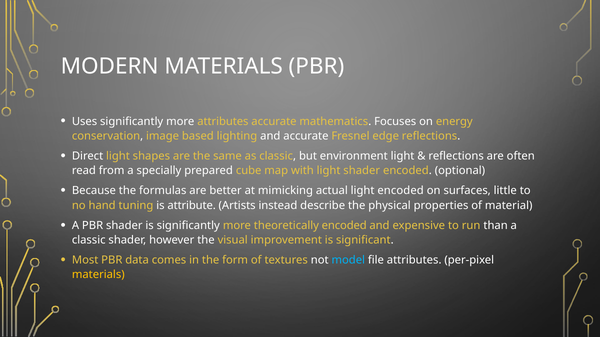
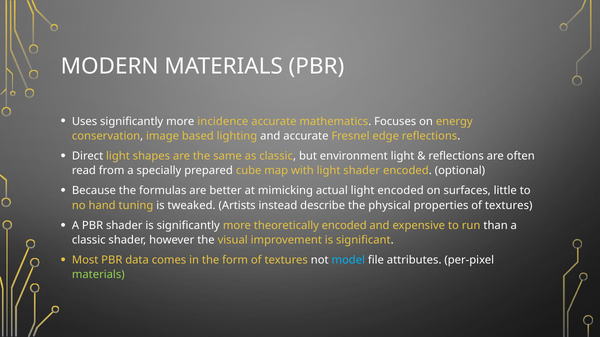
more attributes: attributes -> incidence (223, 122)
attribute: attribute -> tweaked (192, 206)
properties of material: material -> textures (509, 206)
materials colour: yellow -> light green (98, 275)
